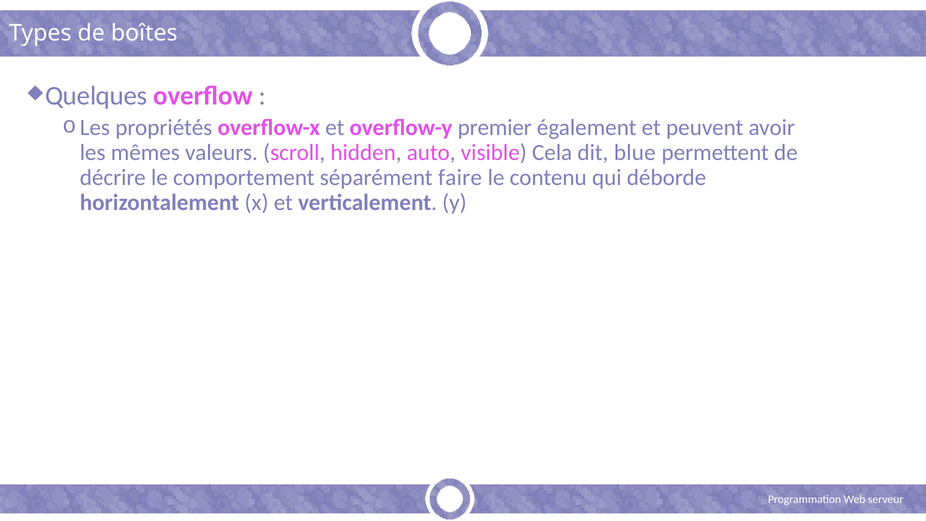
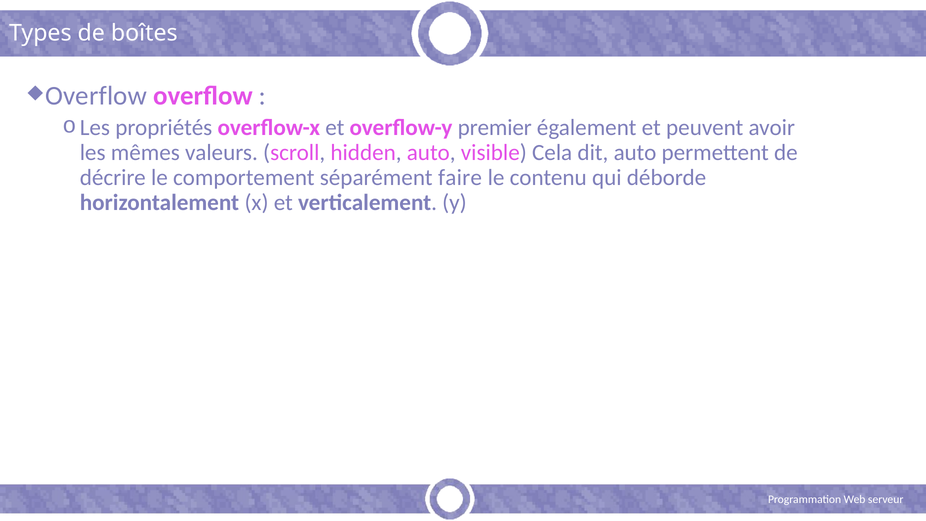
Quelques: Quelques -> Overflow (96, 96)
dit blue: blue -> auto (635, 153)
